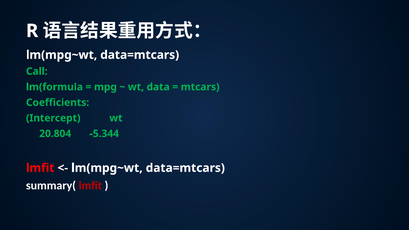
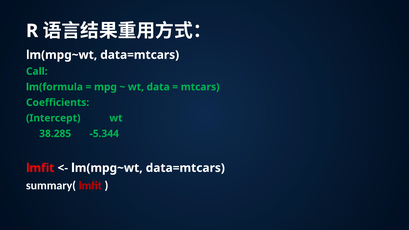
20.804: 20.804 -> 38.285 (55, 134)
